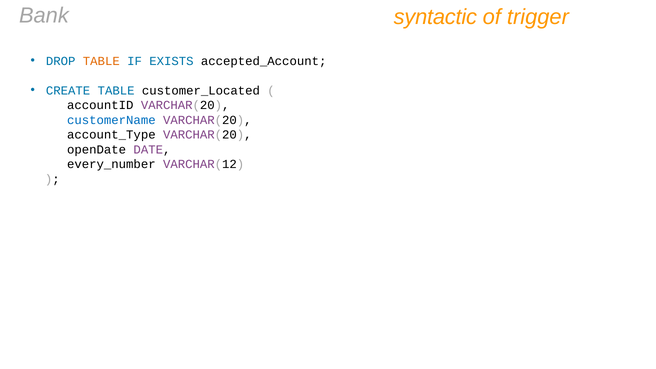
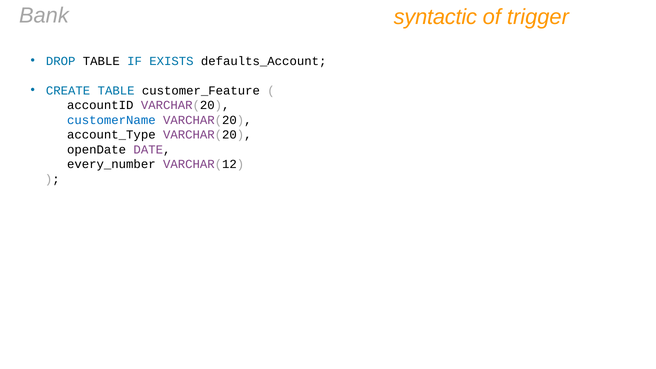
TABLE colour: orange -> black (101, 61)
accepted_Account: accepted_Account -> defaults_Account (264, 61)
customer_Located: customer_Located -> customer_Feature (201, 91)
